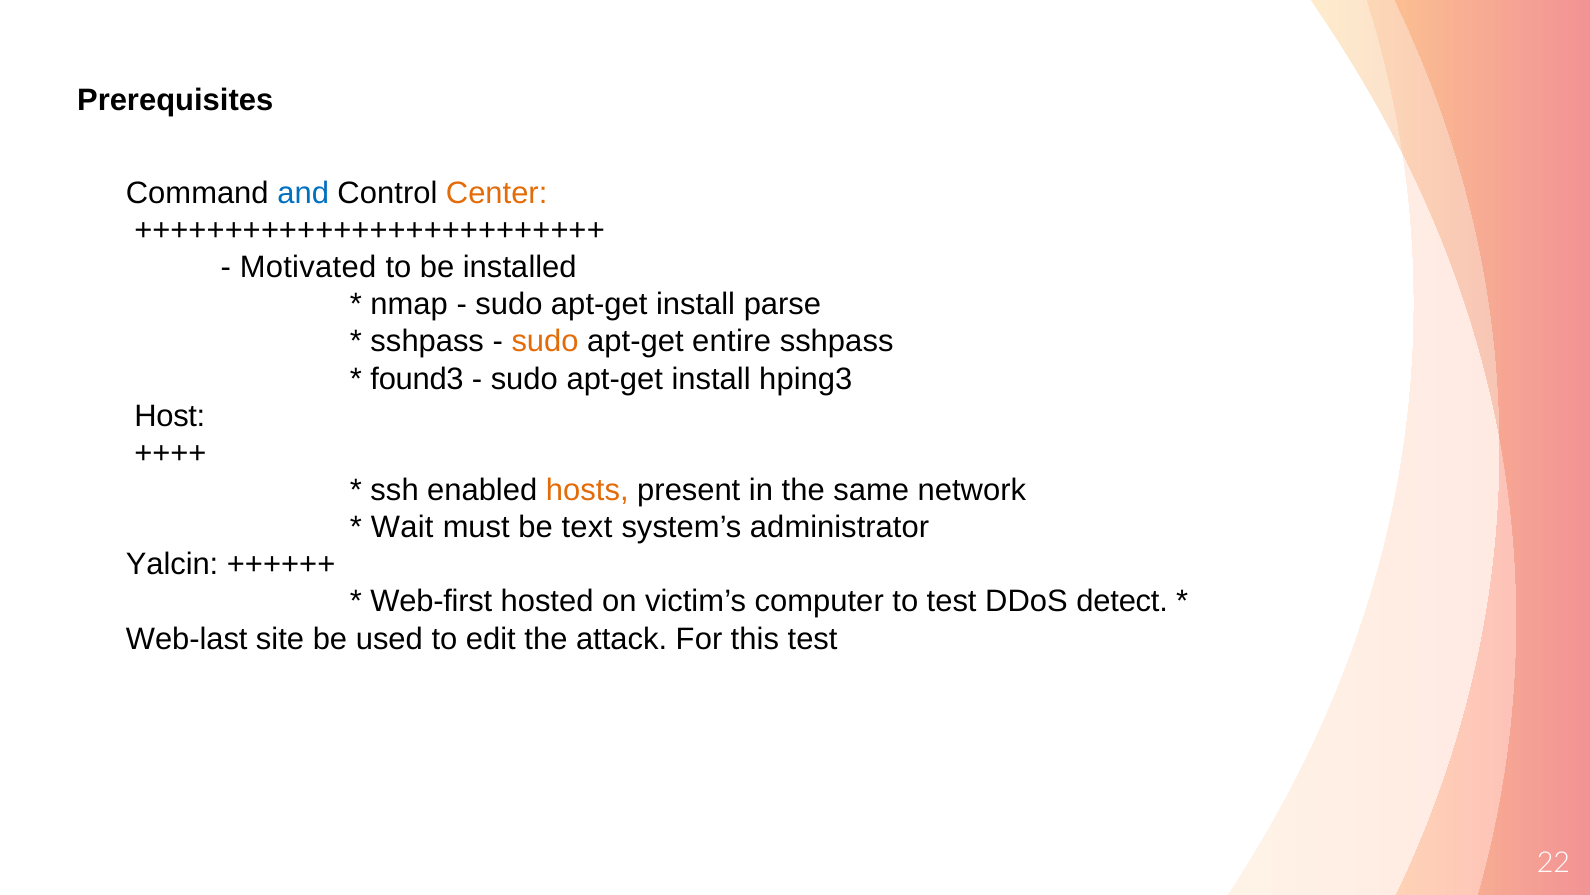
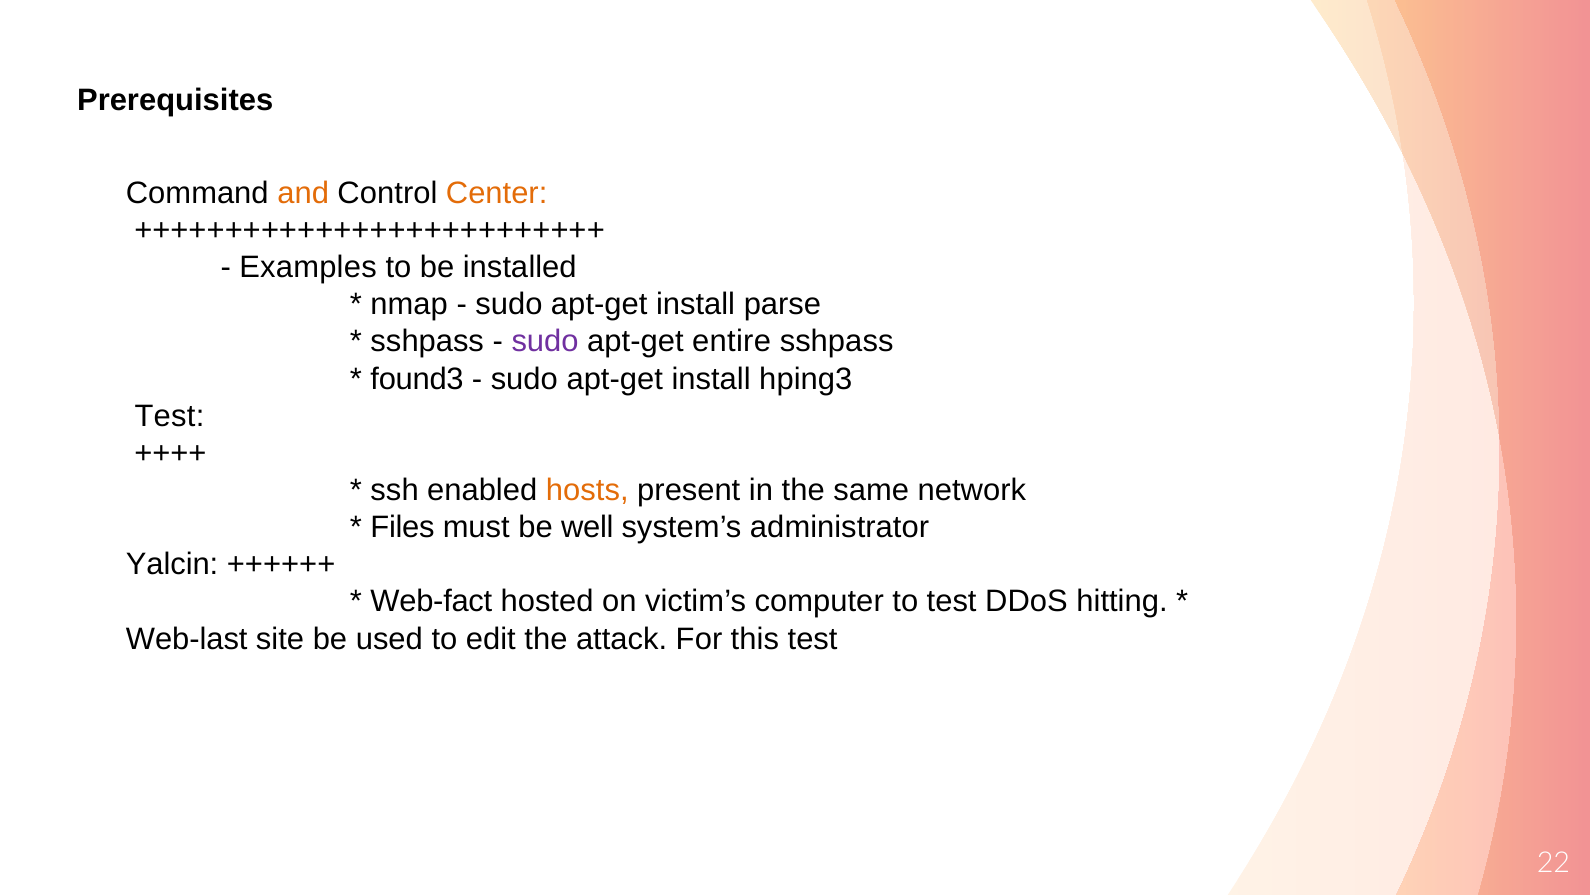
and colour: blue -> orange (303, 193)
Motivated: Motivated -> Examples (308, 267)
sudo colour: orange -> purple (545, 341)
Host: Host -> Test (169, 416)
Wait: Wait -> Files (402, 527)
text: text -> well (587, 527)
Web-first: Web-first -> Web-fact (431, 601)
detect: detect -> hitting (1122, 601)
